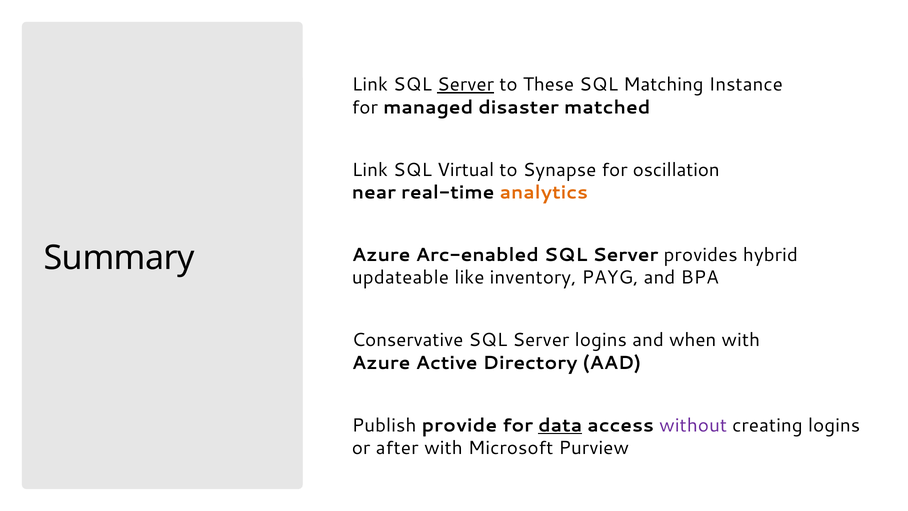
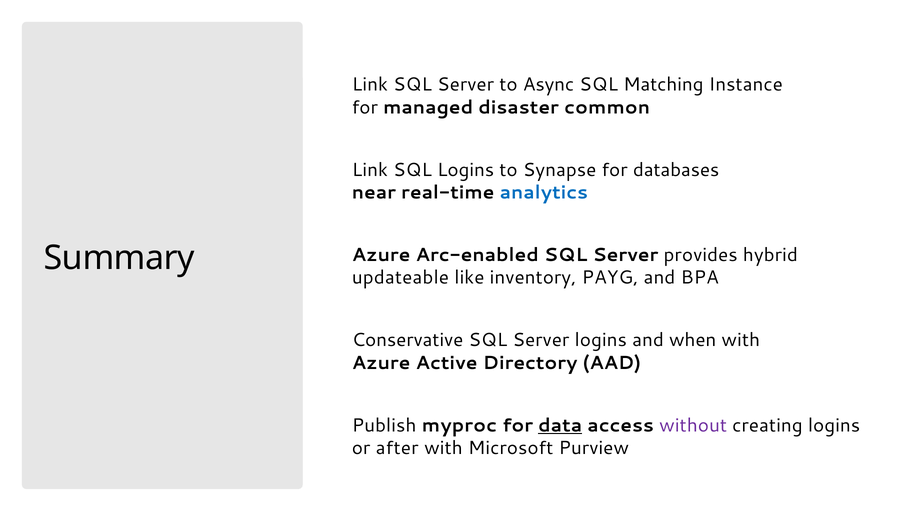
Server underline: present -> none (466, 85)
These: These -> Async (548, 85)
matched: matched -> common (607, 107)
SQL Virtual: Virtual -> Logins (466, 170)
oscillation: oscillation -> databases (676, 170)
analytics colour: orange -> blue (544, 192)
provide: provide -> myproc (459, 425)
